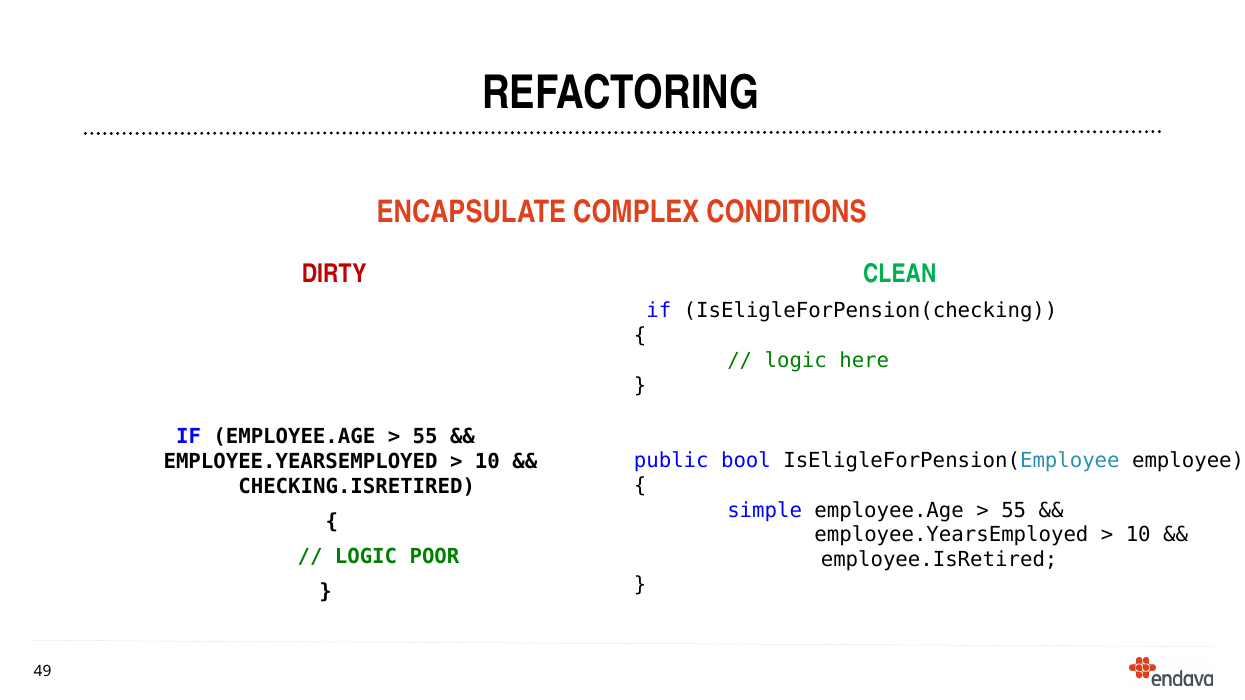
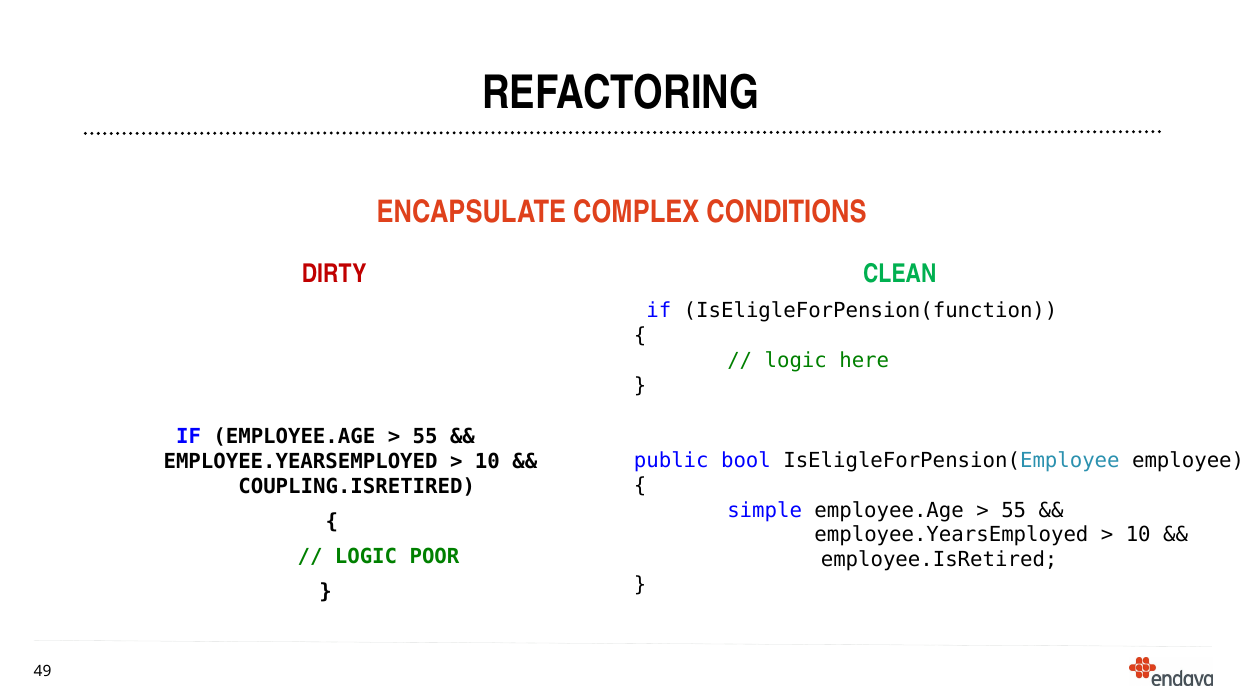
IsEligleForPension(checking: IsEligleForPension(checking -> IsEligleForPension(function (871, 311)
CHECKING.ISRETIRED: CHECKING.ISRETIRED -> COUPLING.ISRETIRED (357, 487)
